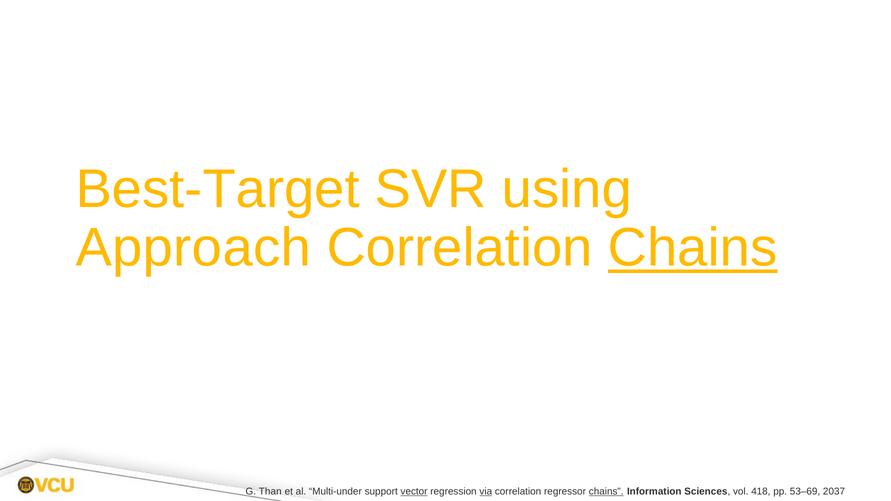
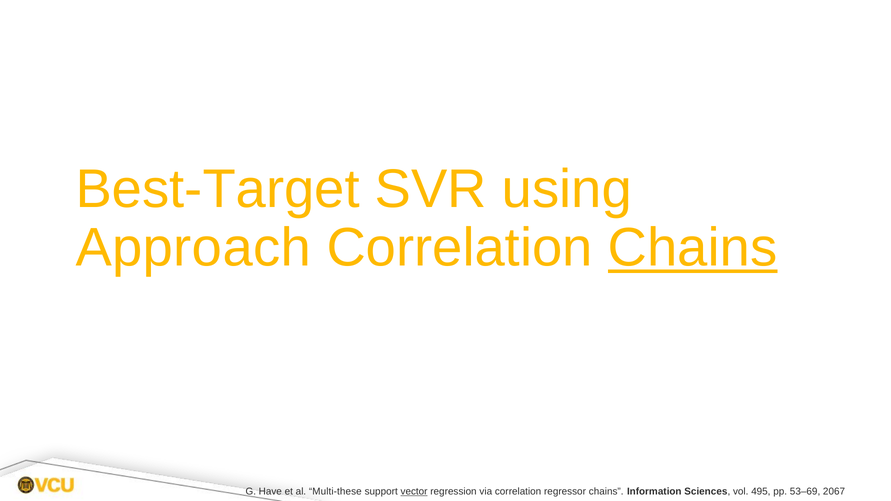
Than: Than -> Have (270, 492)
Multi-under: Multi-under -> Multi-these (335, 492)
via underline: present -> none (486, 492)
chains underline: present -> none (606, 492)
418: 418 -> 495 (761, 492)
2037: 2037 -> 2067 (834, 492)
